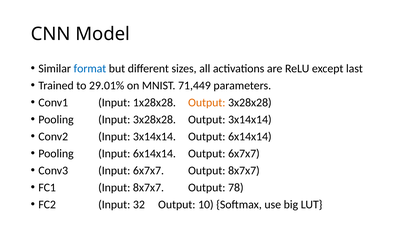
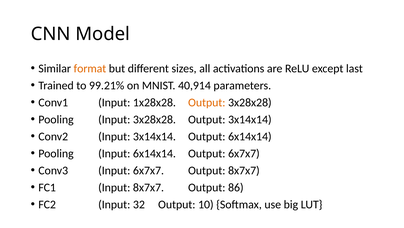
format colour: blue -> orange (90, 68)
29.01%: 29.01% -> 99.21% (107, 85)
71,449: 71,449 -> 40,914 (194, 85)
78: 78 -> 86 (236, 187)
